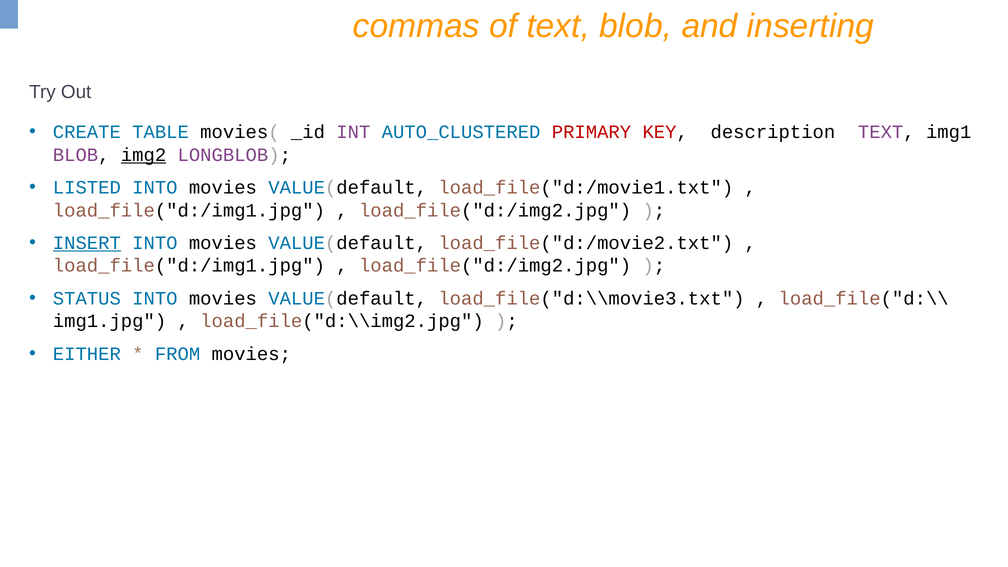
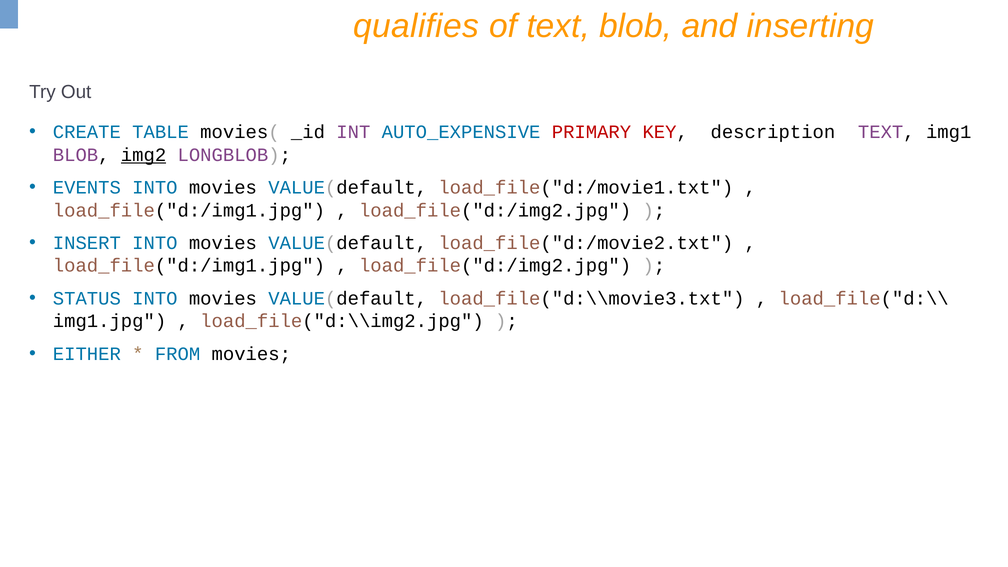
commas: commas -> qualifies (416, 26)
AUTO_CLUSTERED: AUTO_CLUSTERED -> AUTO_EXPENSIVE (461, 132)
LISTED: LISTED -> EVENTS (87, 188)
INSERT underline: present -> none (87, 243)
